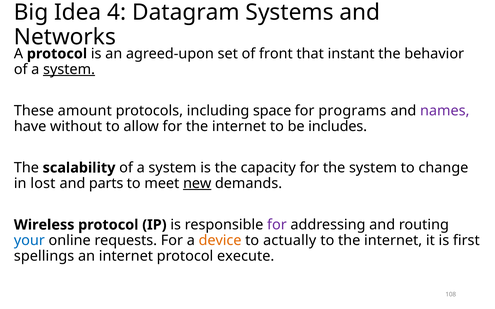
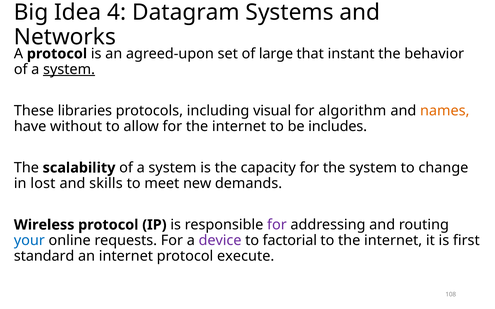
front: front -> large (276, 54)
amount: amount -> libraries (85, 111)
space: space -> visual (272, 111)
programs: programs -> algorithm (352, 111)
names colour: purple -> orange (445, 111)
parts: parts -> skills (106, 184)
new underline: present -> none (197, 184)
device colour: orange -> purple (220, 241)
actually: actually -> factorial (290, 241)
spellings: spellings -> standard (44, 256)
